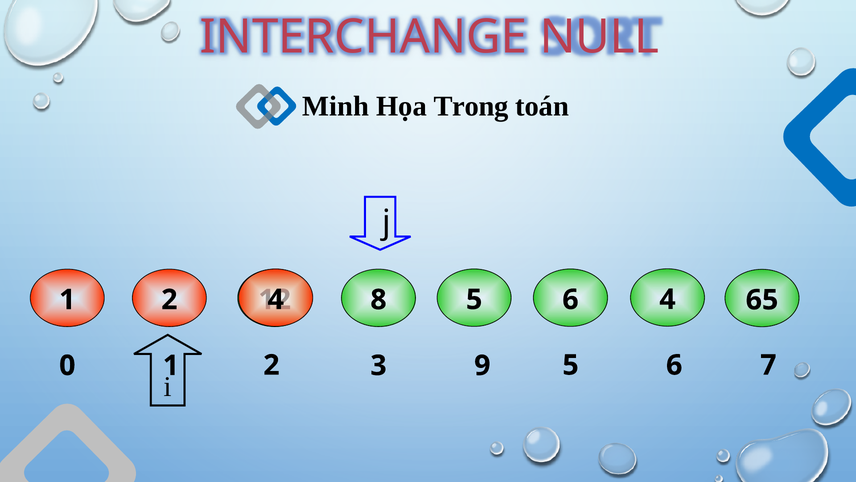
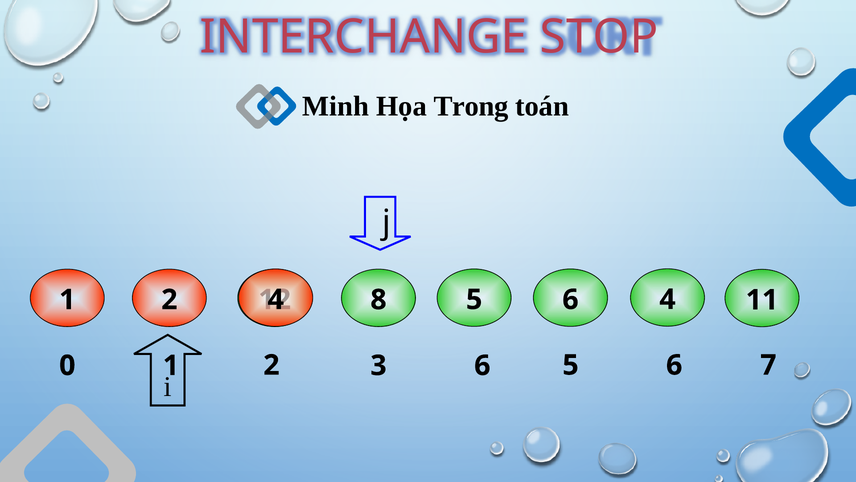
NULL: NULL -> STOP (599, 37)
65: 65 -> 11 (762, 300)
3 9: 9 -> 6 (482, 365)
